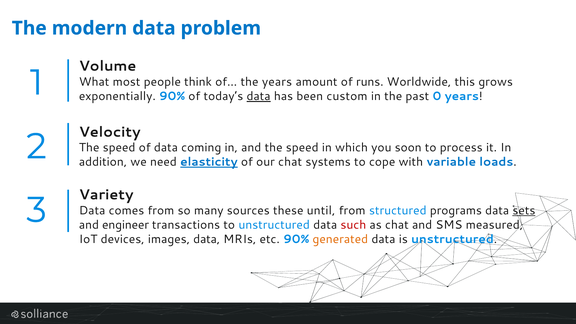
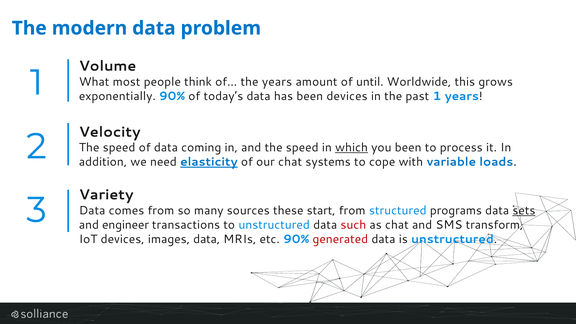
runs: runs -> until (370, 82)
data underline: present -> none (259, 96)
been custom: custom -> devices (347, 96)
past 0: 0 -> 1 (437, 96)
which underline: none -> present (352, 148)
you soon: soon -> been (408, 148)
until: until -> start (321, 210)
measured: measured -> transform (495, 225)
generated colour: orange -> red (340, 239)
